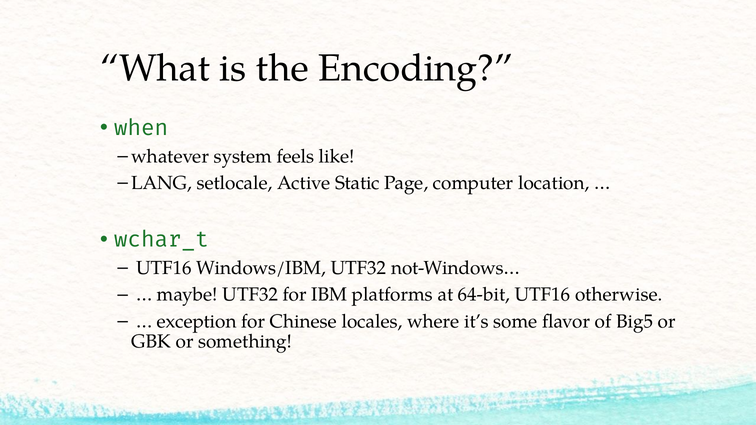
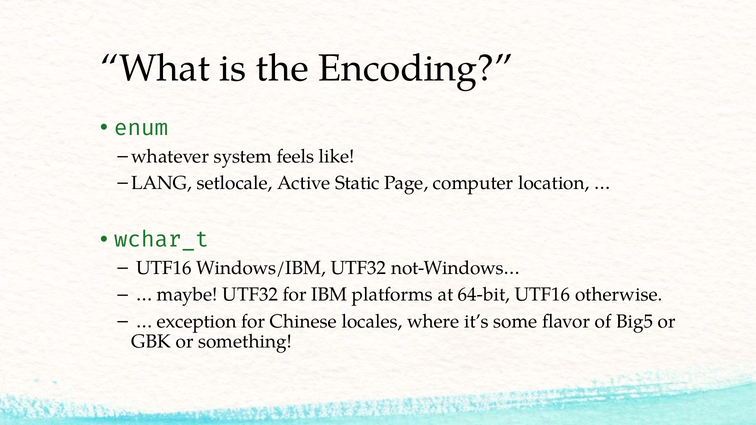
when: when -> enum (141, 128)
